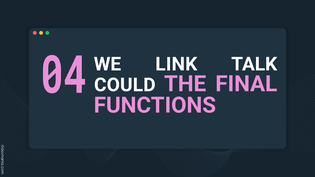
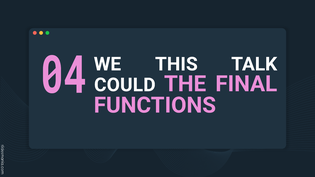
LINK: LINK -> THIS (176, 64)
